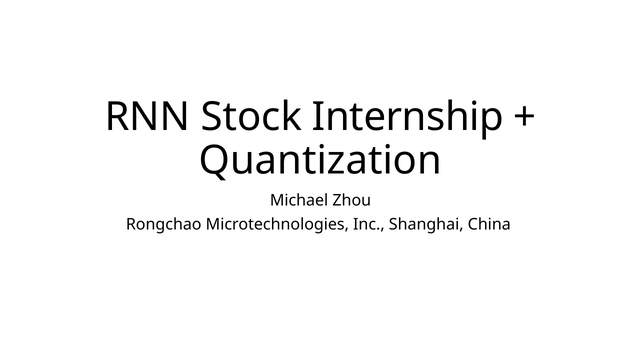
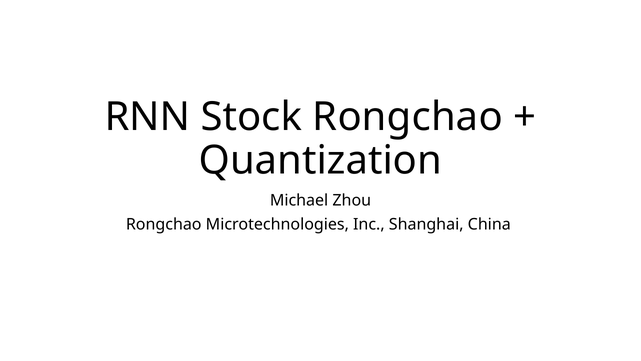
Stock Internship: Internship -> Rongchao (408, 117)
